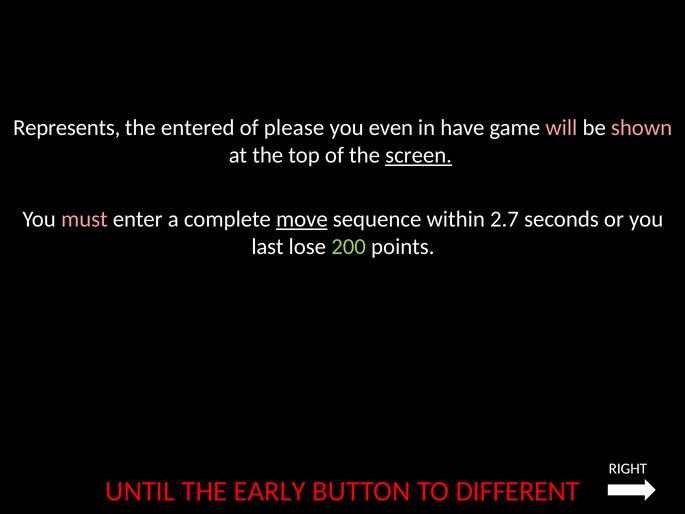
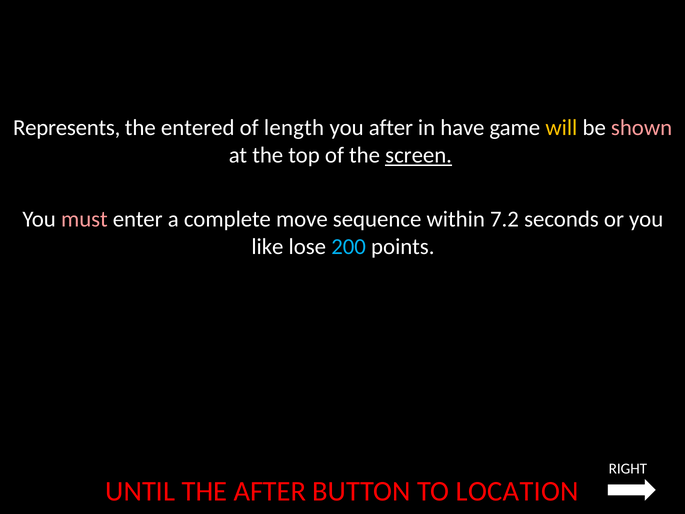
please: please -> length (294, 128)
you even: even -> after (391, 128)
will colour: pink -> yellow (561, 128)
move underline: present -> none (302, 219)
2.7: 2.7 -> 7.2 (504, 219)
last: last -> like (267, 247)
200 colour: light green -> light blue (349, 247)
THE EARLY: EARLY -> AFTER (270, 491)
DIFFERENT: DIFFERENT -> LOCATION (517, 491)
